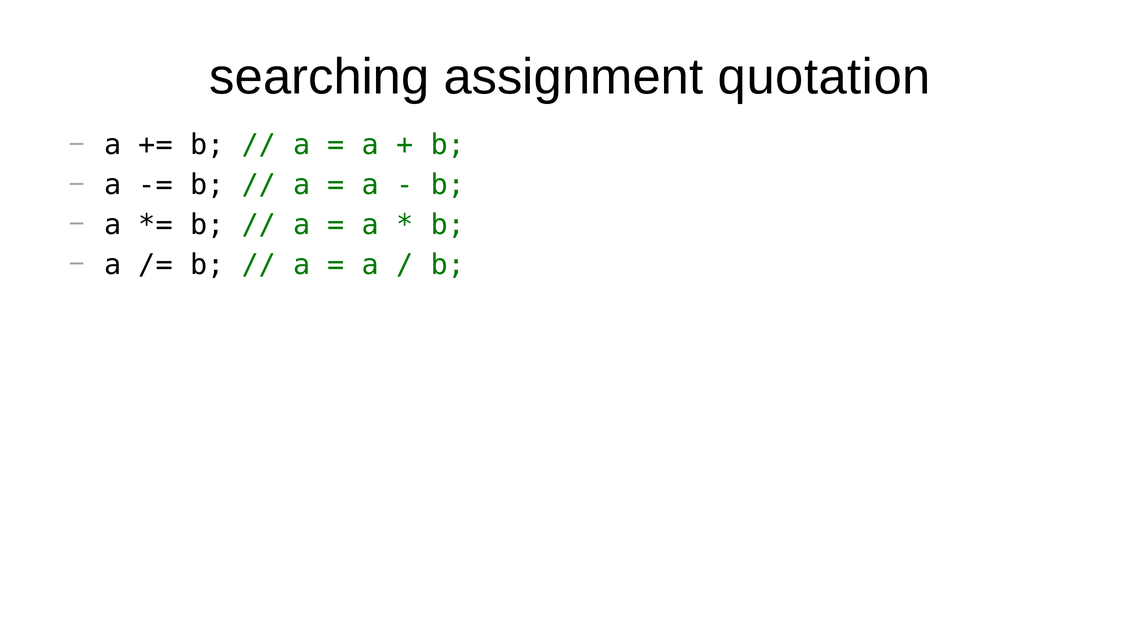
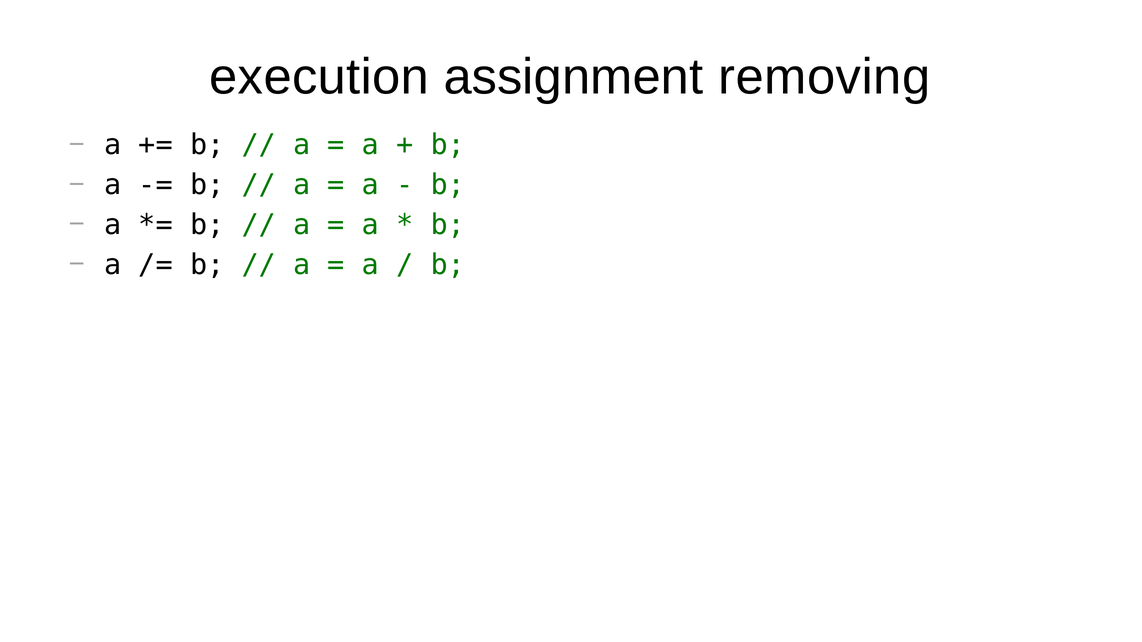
searching: searching -> execution (319, 77)
quotation: quotation -> removing (824, 77)
